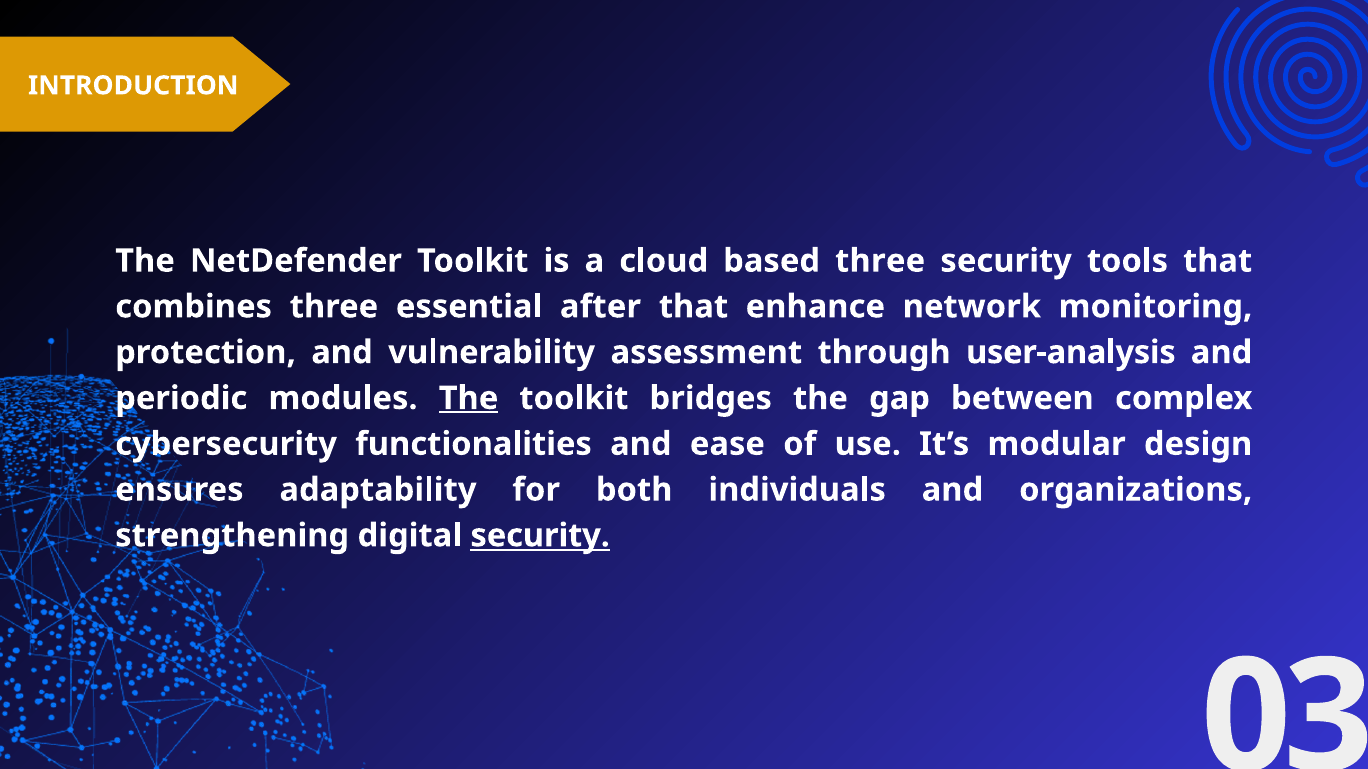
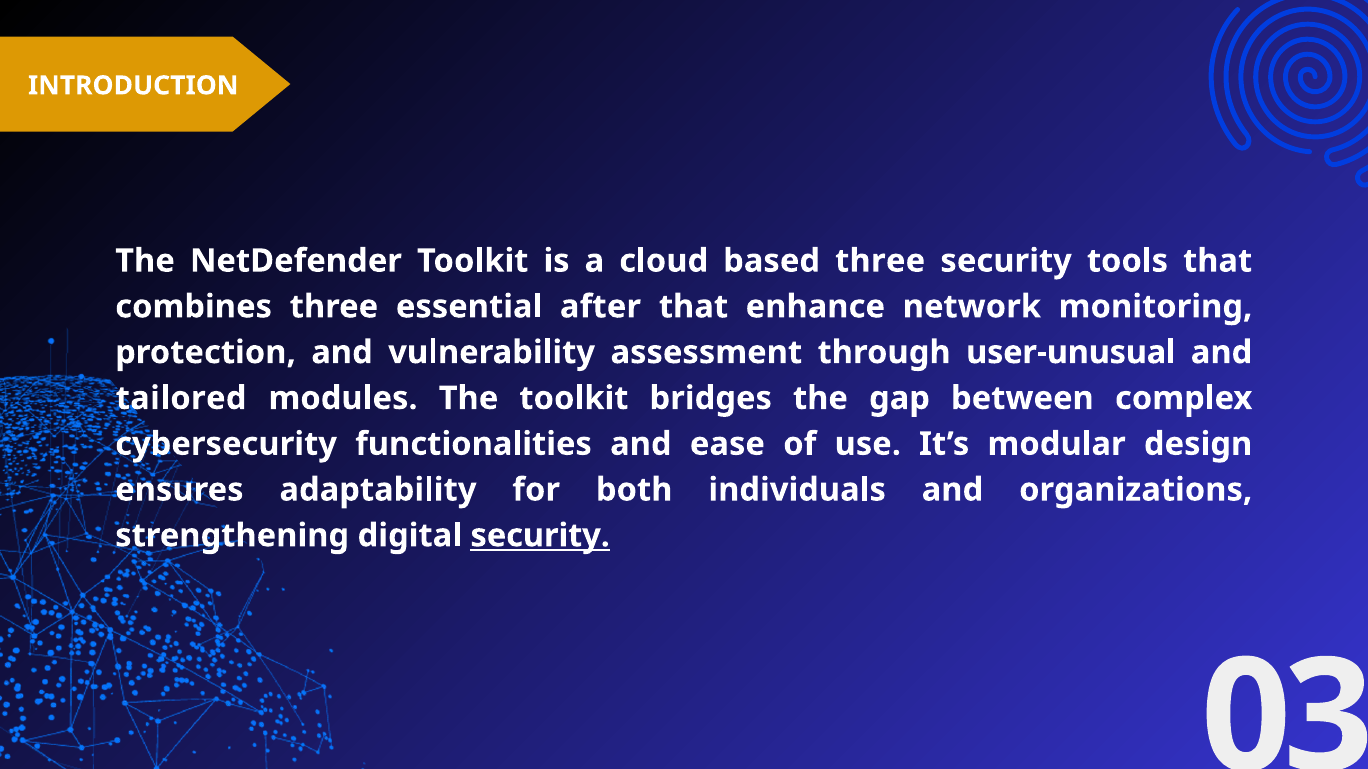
user-analysis: user-analysis -> user-unusual (1071, 353)
periodic: periodic -> tailored (181, 398)
The underline: present -> none (468, 398)
